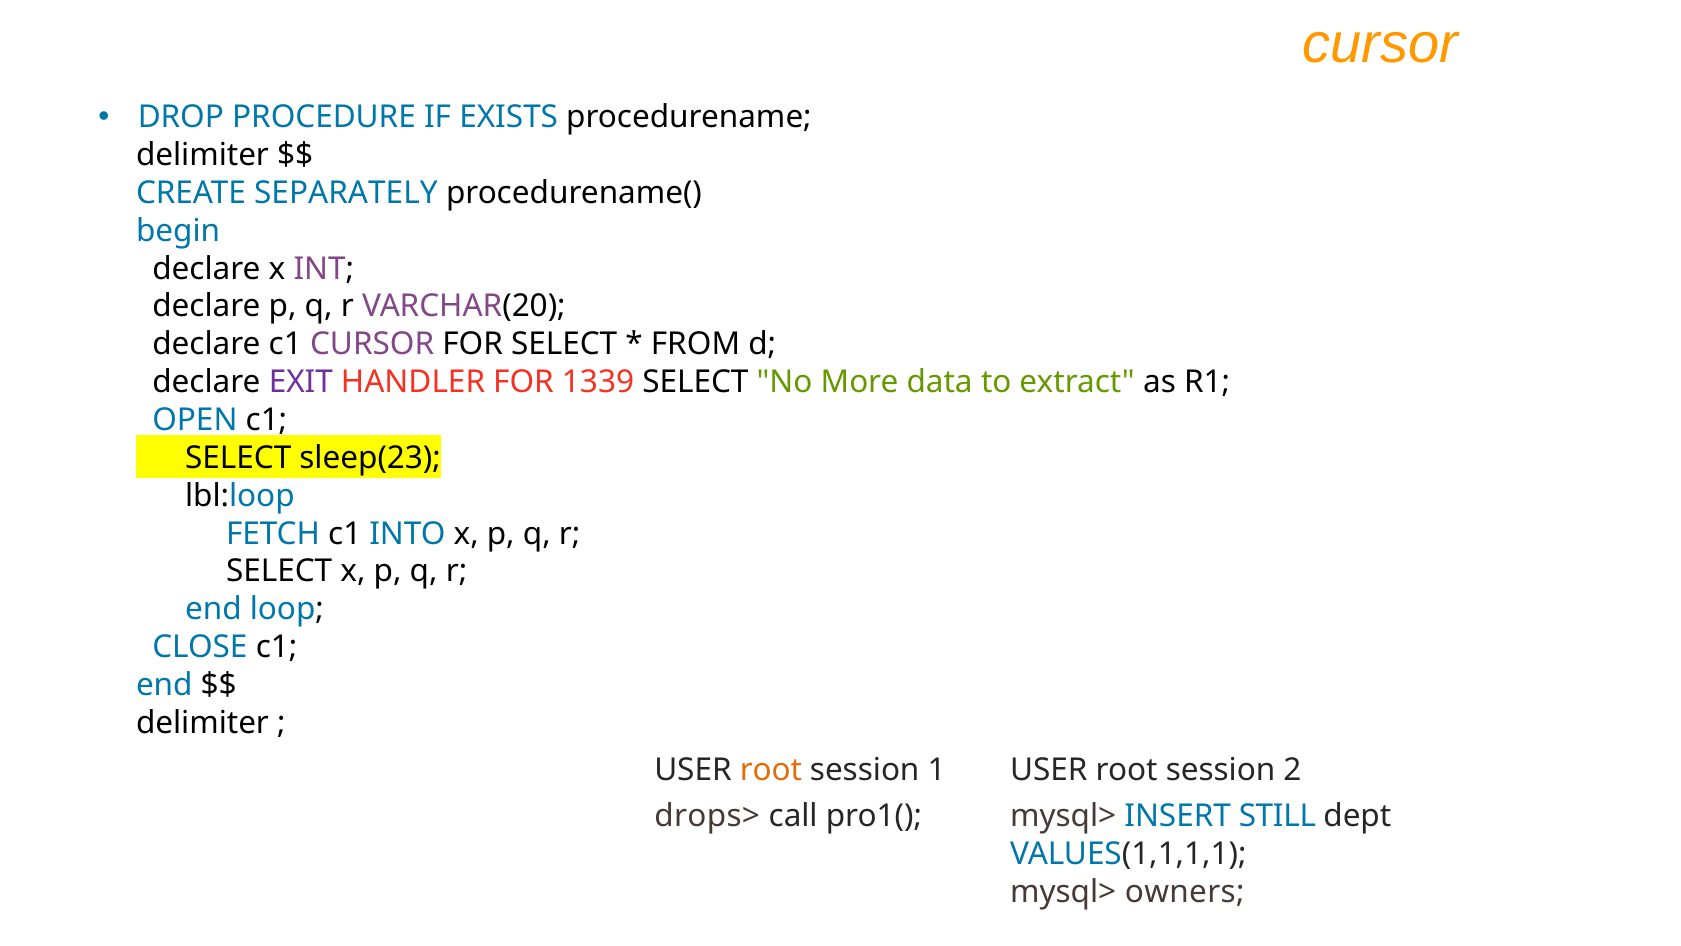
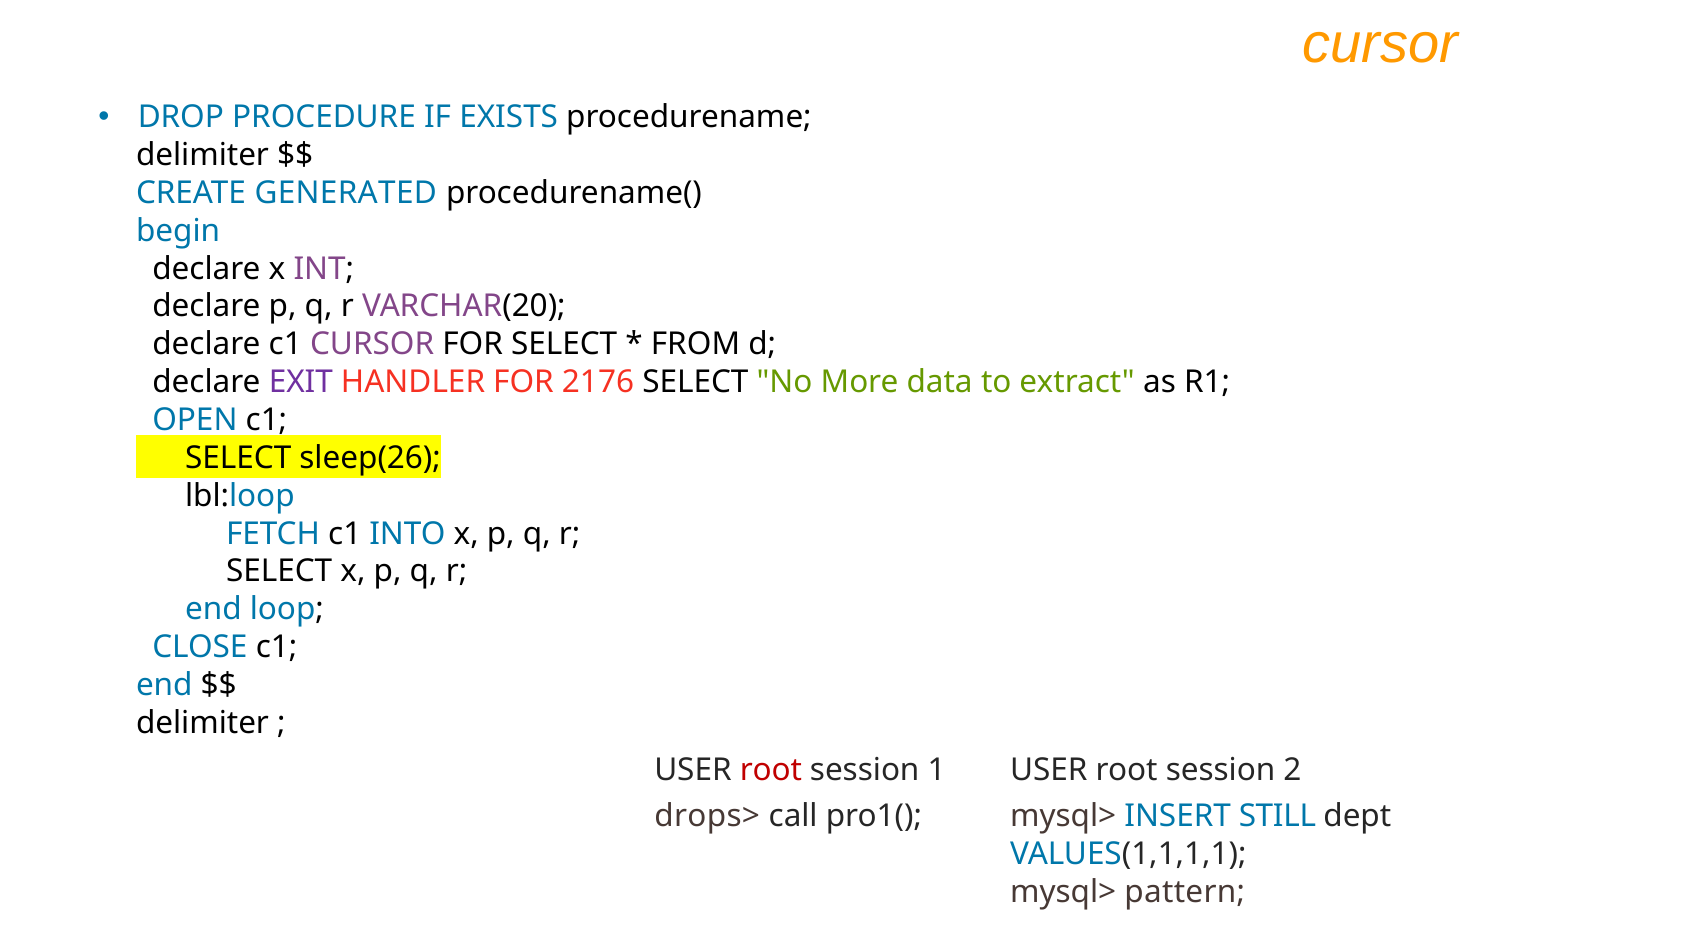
SEPARATELY: SEPARATELY -> GENERATED (346, 193)
1339: 1339 -> 2176 (598, 382)
sleep(23: sleep(23 -> sleep(26 (370, 458)
root colour: orange -> red (771, 770)
owners: owners -> pattern (1185, 892)
